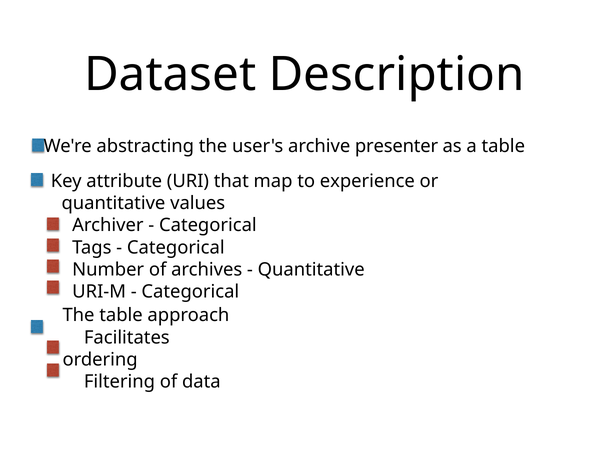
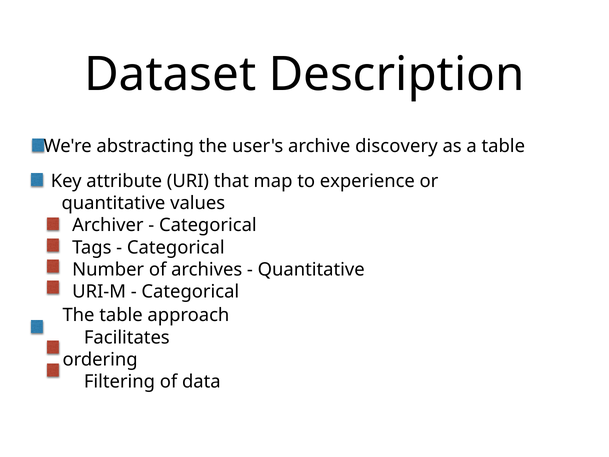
presenter: presenter -> discovery (396, 146)
